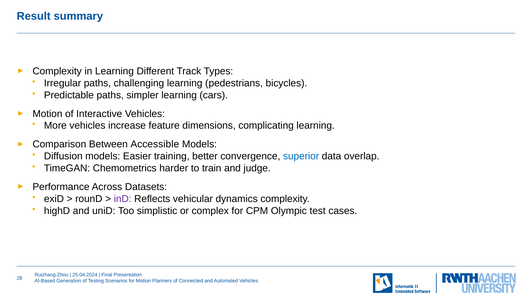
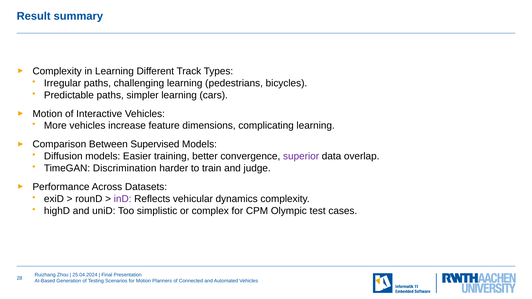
Accessible: Accessible -> Supervised (155, 144)
superior colour: blue -> purple (301, 156)
Chemometrics: Chemometrics -> Discrimination (125, 168)
